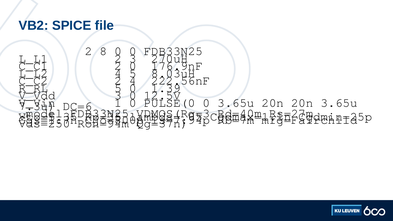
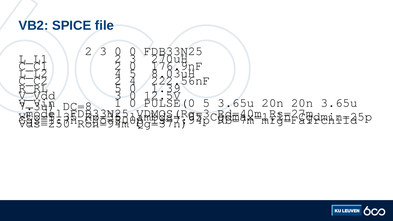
8: 8 -> 3 (103, 51)
0: 0 -> 5 (206, 103)
DC=6: DC=6 -> DC=8 (77, 106)
